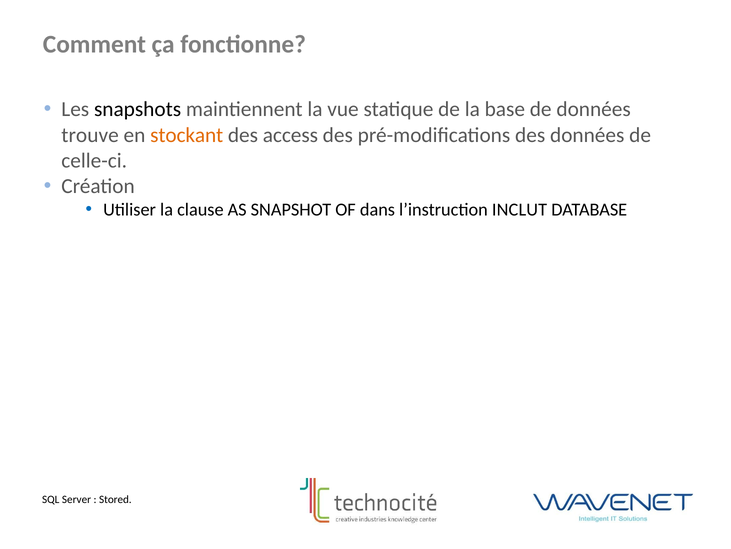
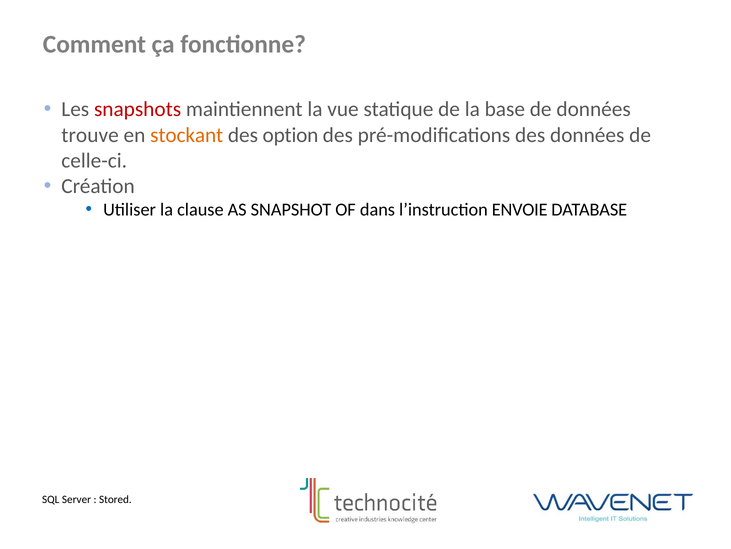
snapshots colour: black -> red (138, 109)
access: access -> option (291, 135)
INCLUT: INCLUT -> ENVOIE (520, 210)
